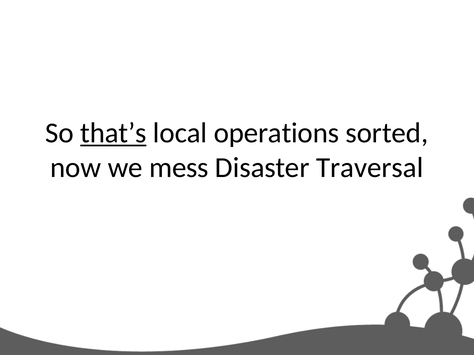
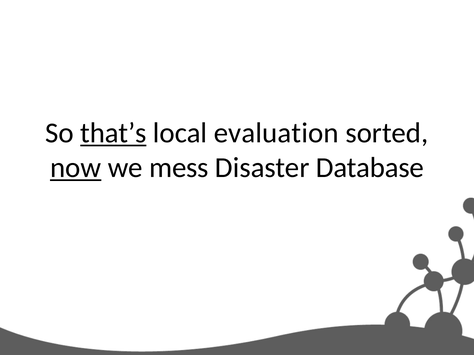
operations: operations -> evaluation (276, 133)
now underline: none -> present (76, 168)
Traversal: Traversal -> Database (370, 168)
